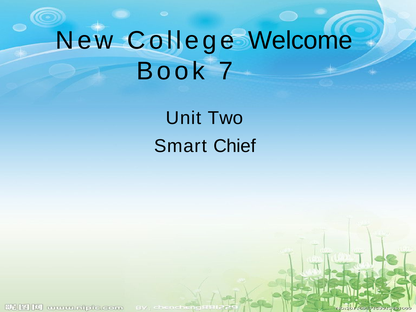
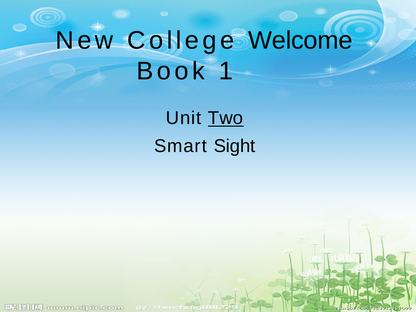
7: 7 -> 1 (226, 71)
Two underline: none -> present (226, 118)
Chief: Chief -> Sight (235, 146)
